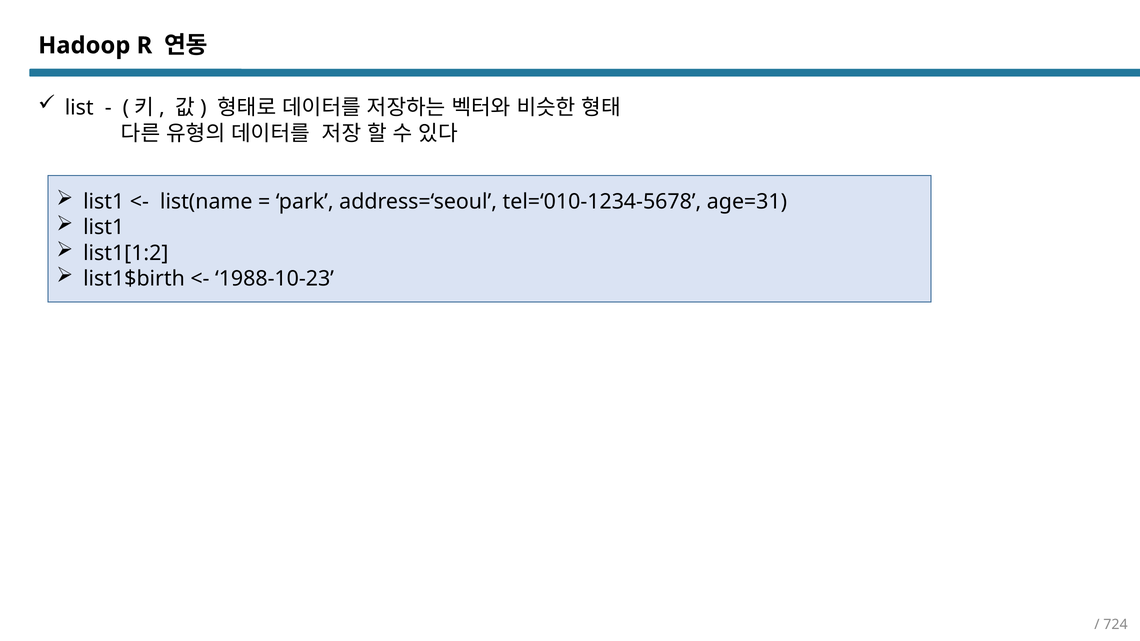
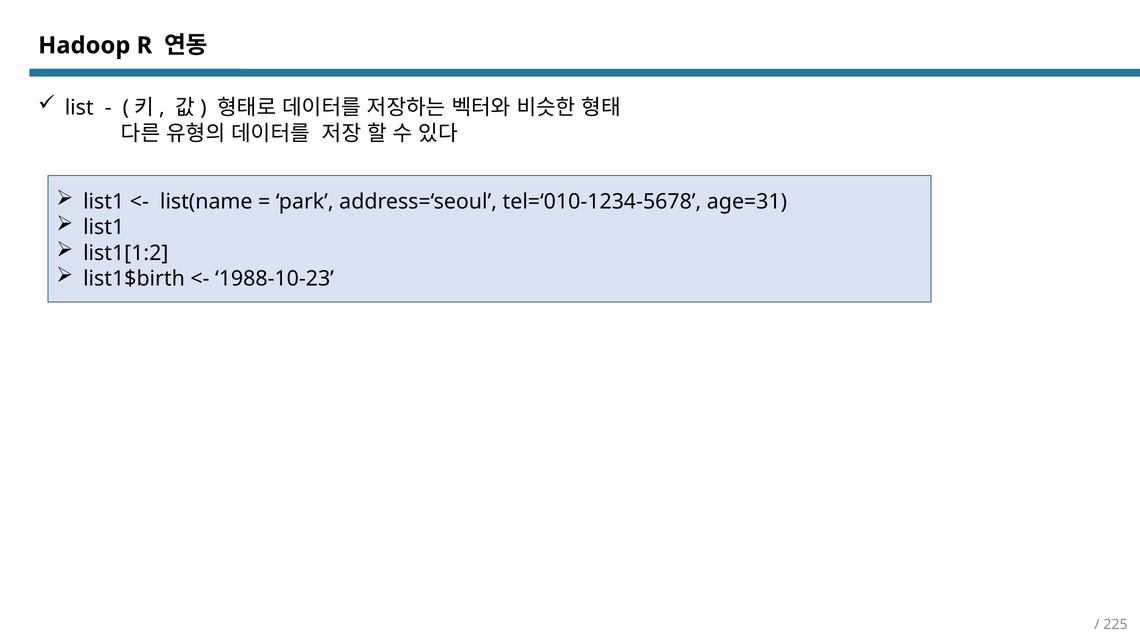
724: 724 -> 225 (1116, 625)
